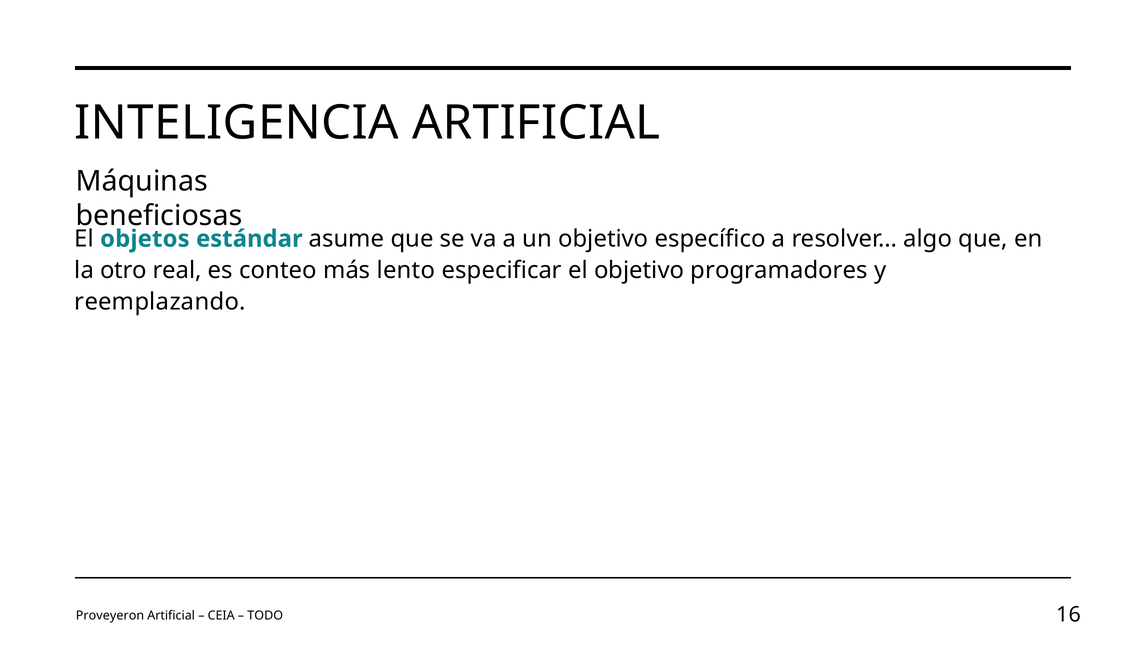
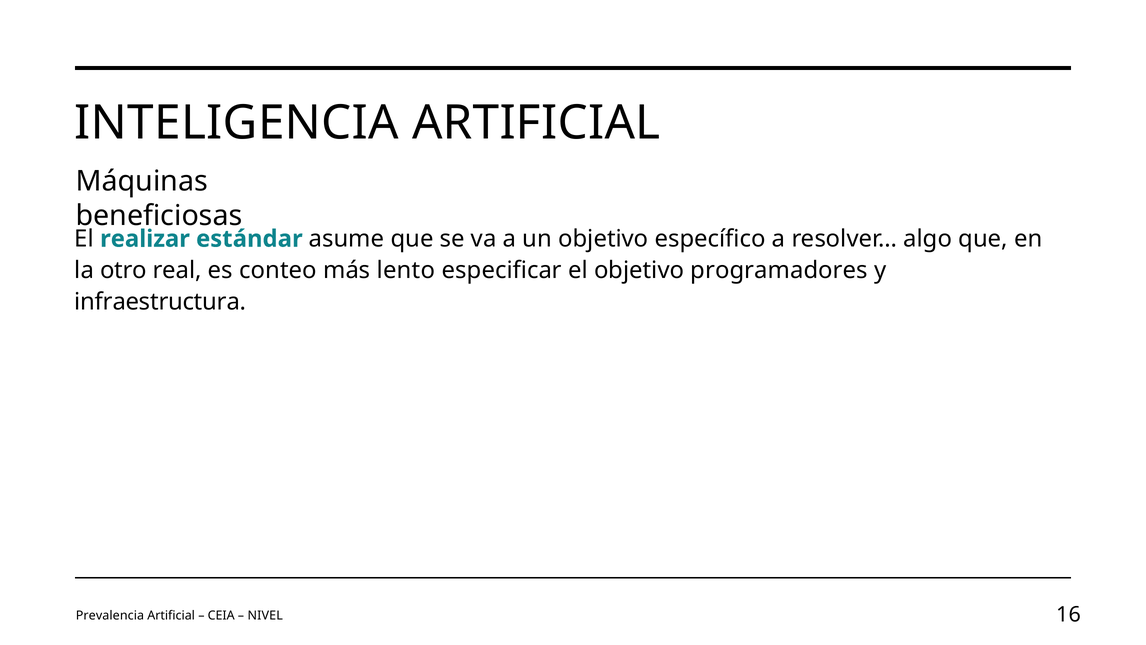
objetos: objetos -> realizar (145, 239)
reemplazando: reemplazando -> infraestructura (160, 302)
Proveyeron: Proveyeron -> Prevalencia (110, 615)
TODO: TODO -> NIVEL (265, 615)
